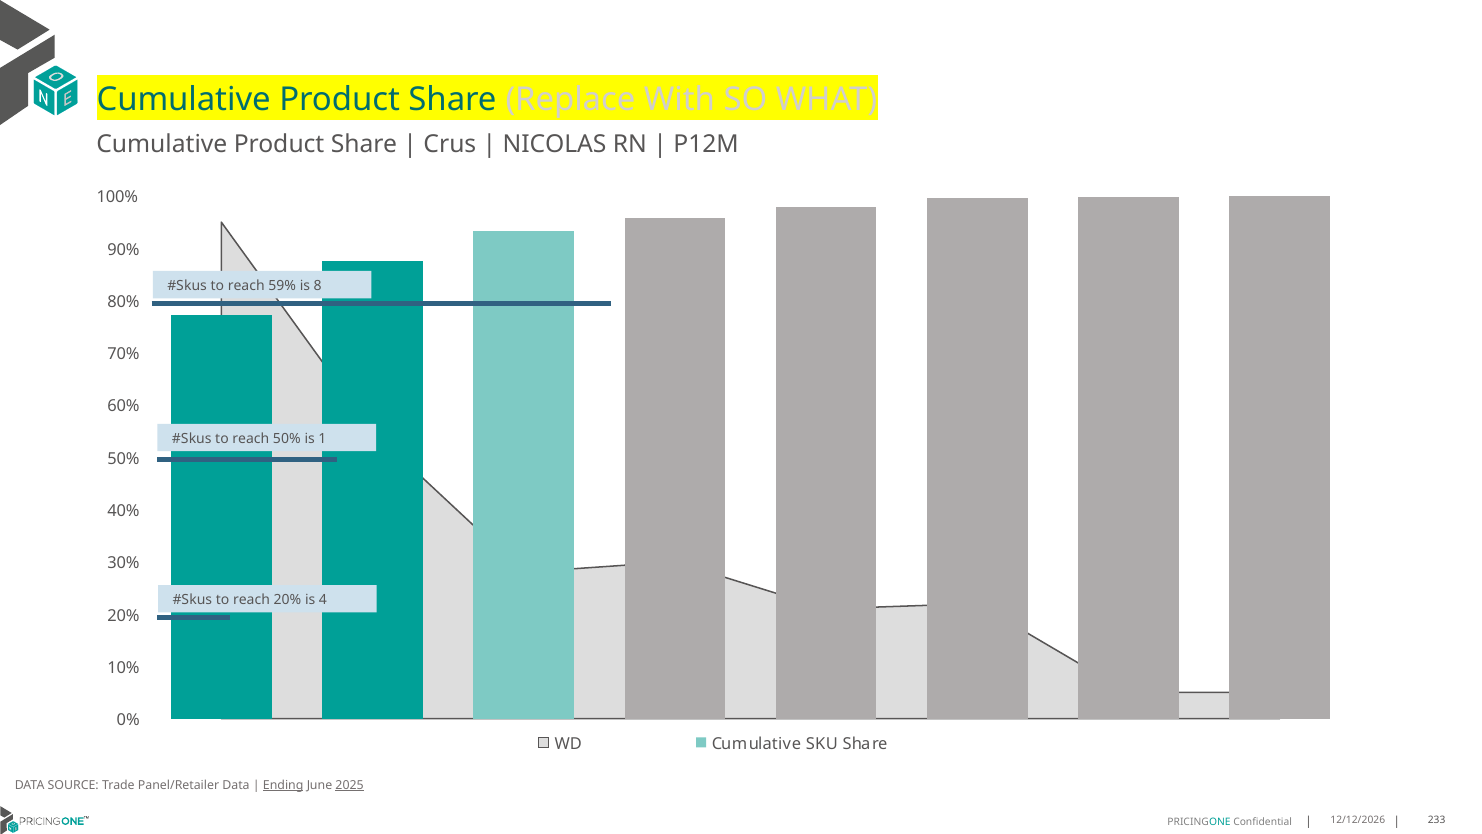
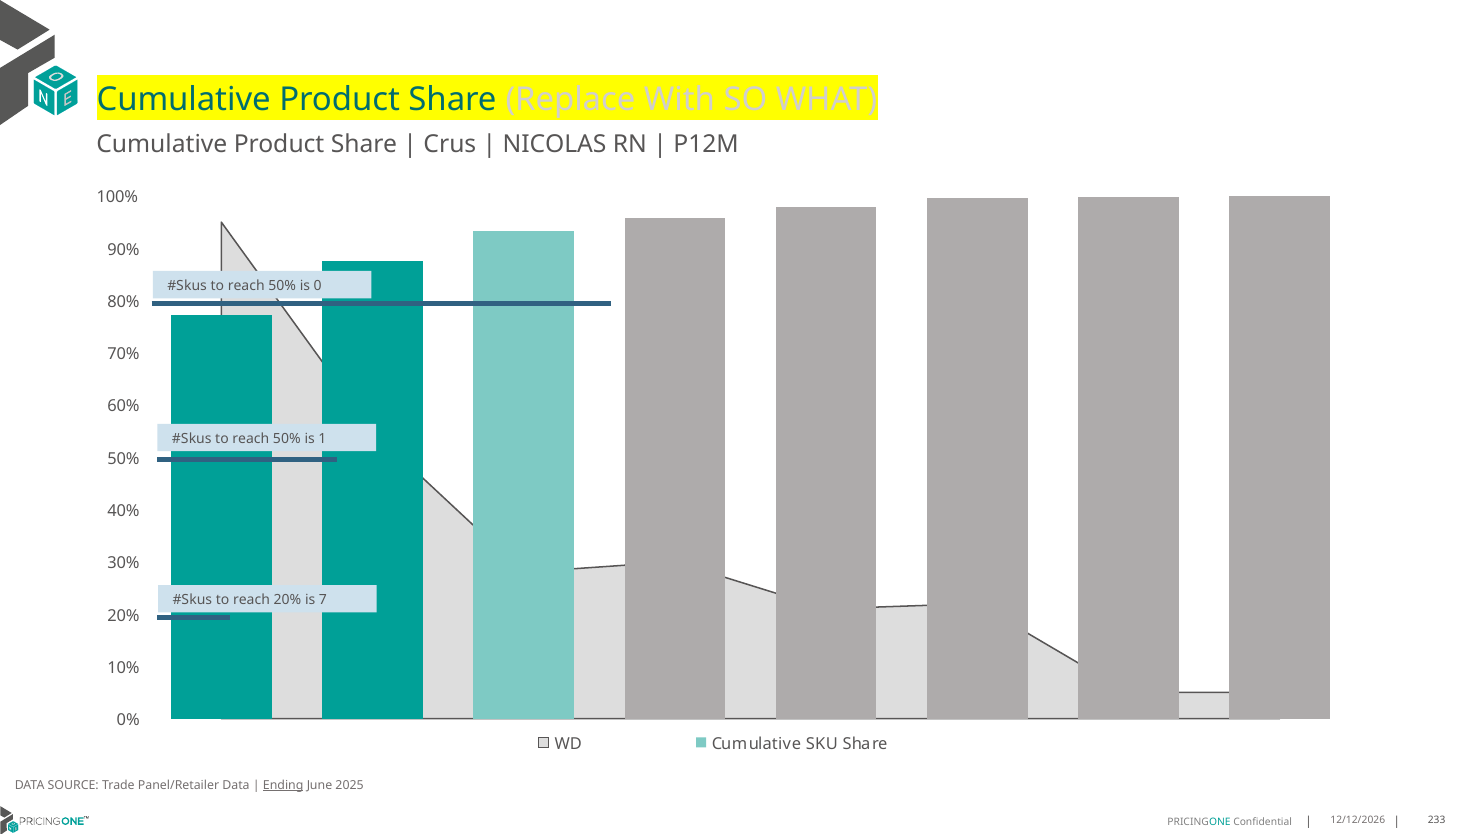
59%: 59% -> 50% (282, 285)
8: 8 -> 0 (318, 285)
4: 4 -> 7 (323, 599)
2025 underline: present -> none (350, 785)
